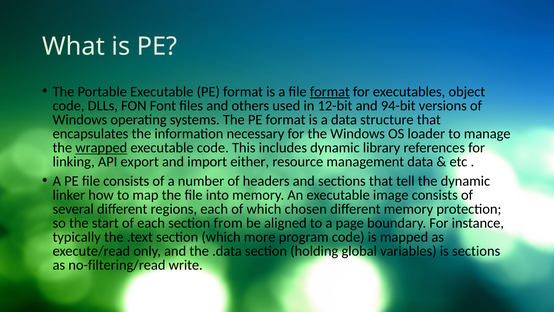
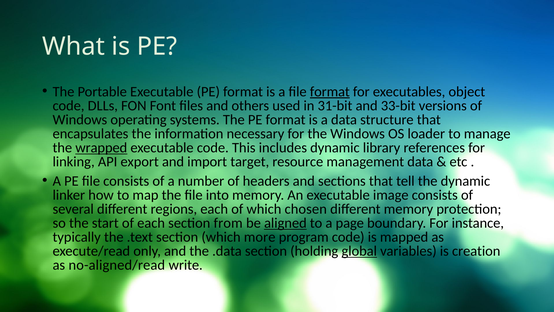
12-bit: 12-bit -> 31-bit (335, 106)
94-bit: 94-bit -> 33-bit (398, 106)
either: either -> target (250, 162)
aligned underline: none -> present (285, 223)
global underline: none -> present (359, 251)
is sections: sections -> creation (476, 251)
no-filtering/read: no-filtering/read -> no-aligned/read (117, 265)
